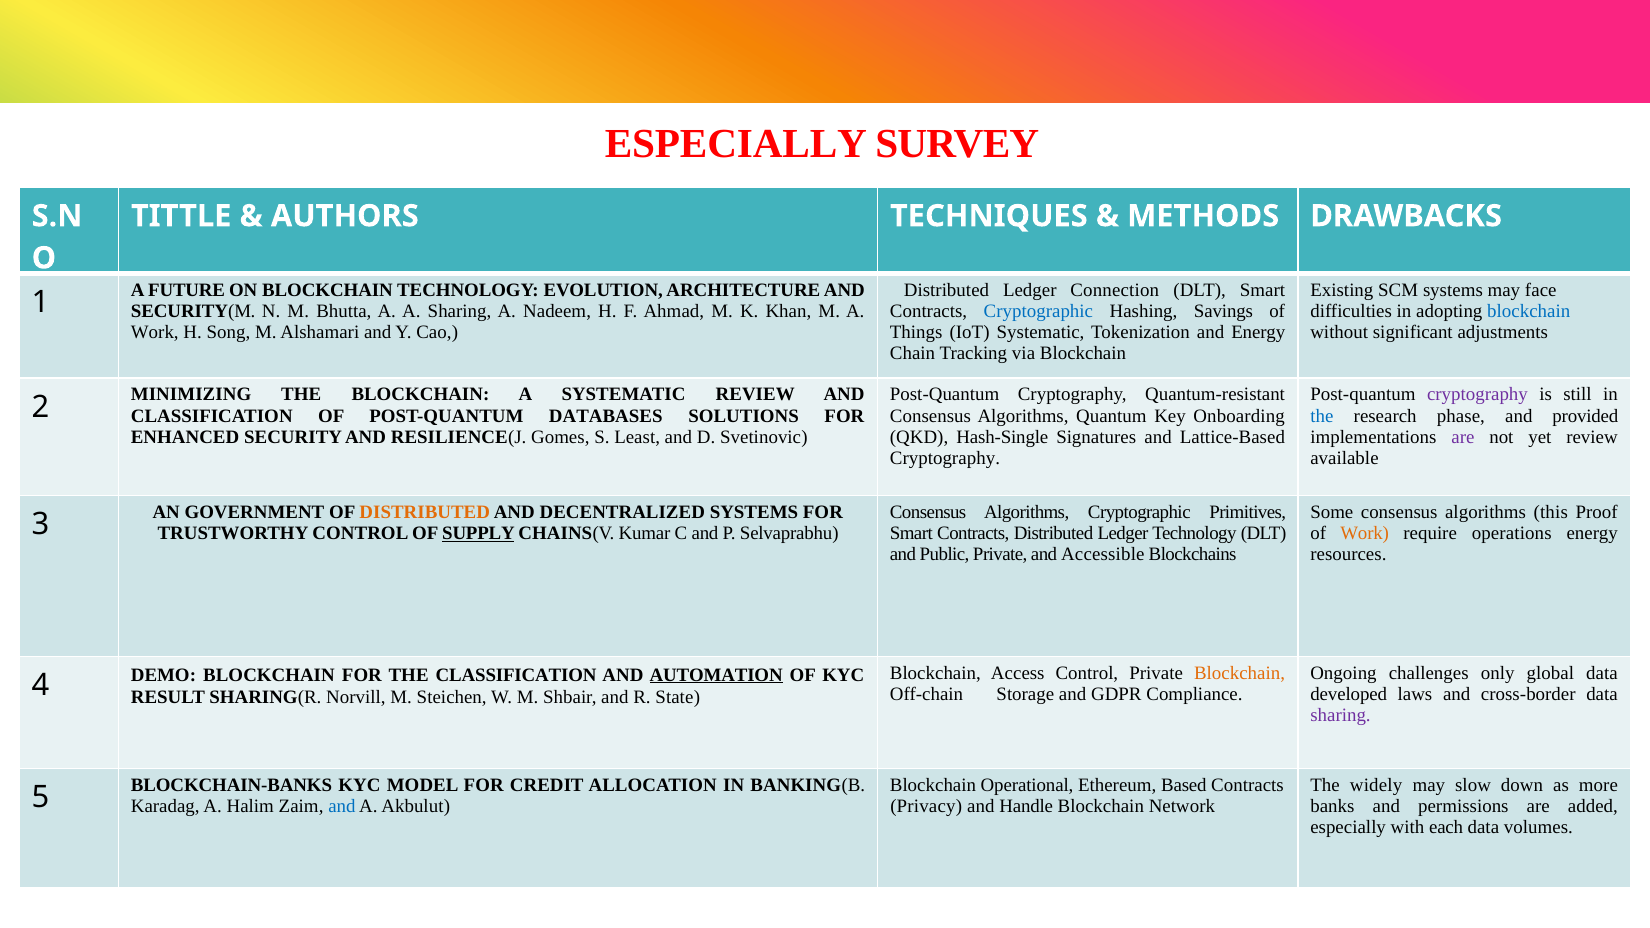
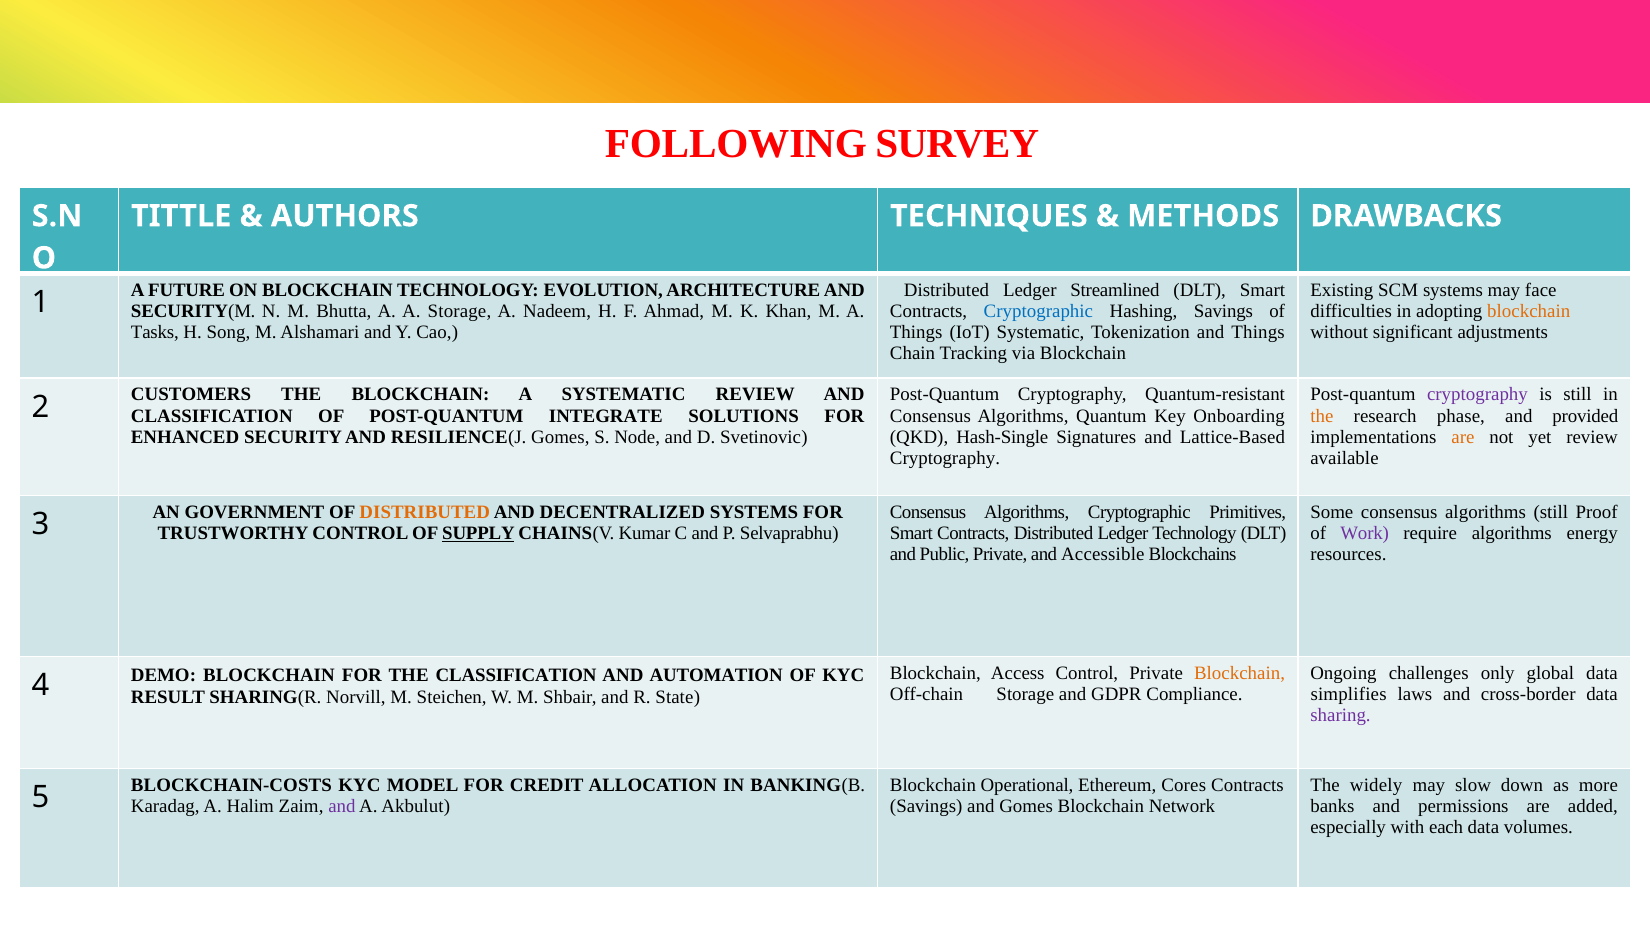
ESPECIALLY: ESPECIALLY -> FOLLOWING (736, 144)
Connection: Connection -> Streamlined (1115, 291)
A Sharing: Sharing -> Storage (459, 312)
blockchain colour: blue -> orange (1529, 312)
Work: Work -> Tasks (155, 333)
and Energy: Energy -> Things (1258, 333)
MINIMIZING: MINIMIZING -> CUSTOMERS (191, 395)
DATABASES: DATABASES -> INTEGRATE (606, 416)
the colour: blue -> orange (1322, 416)
Least: Least -> Node (637, 437)
are colour: purple -> orange (1463, 437)
algorithms this: this -> still (1551, 512)
Work colour: orange -> purple (1365, 533)
require operations: operations -> algorithms (1512, 533)
AUTOMATION underline: present -> none (716, 675)
developed: developed -> simplifies (1349, 694)
BLOCKCHAIN-BANKS: BLOCKCHAIN-BANKS -> BLOCKCHAIN-COSTS (231, 785)
Based: Based -> Cores (1184, 785)
and colour: blue -> purple (342, 806)
Privacy: Privacy -> Savings (926, 806)
and Handle: Handle -> Gomes (1026, 806)
